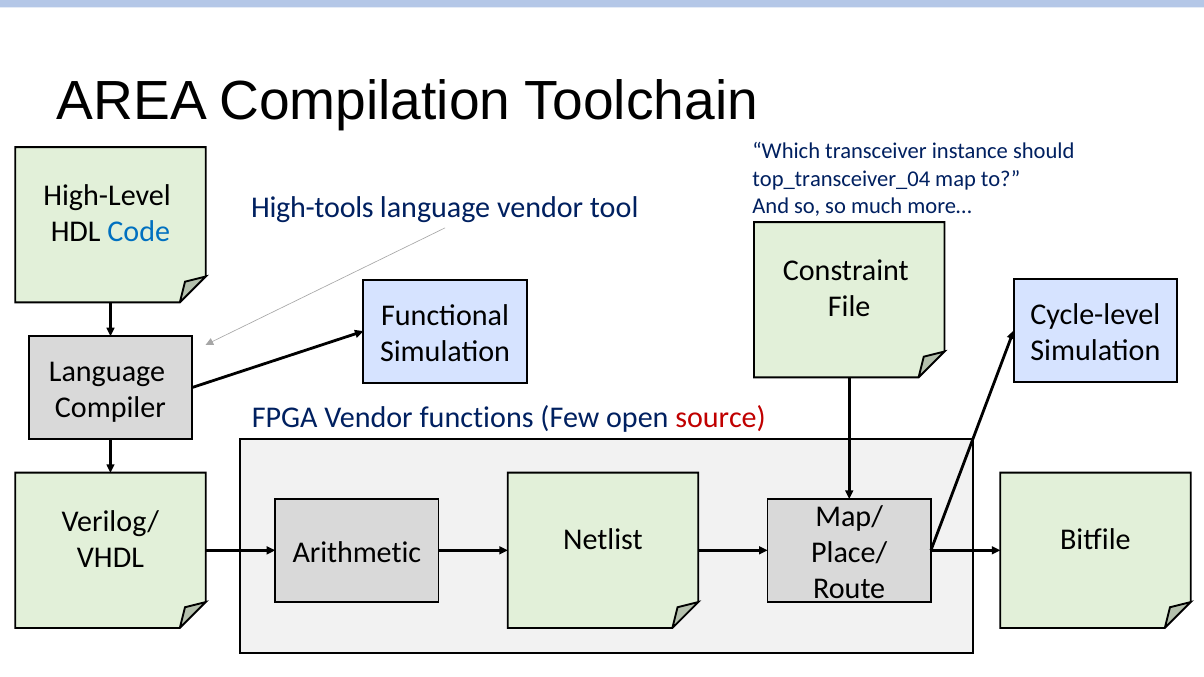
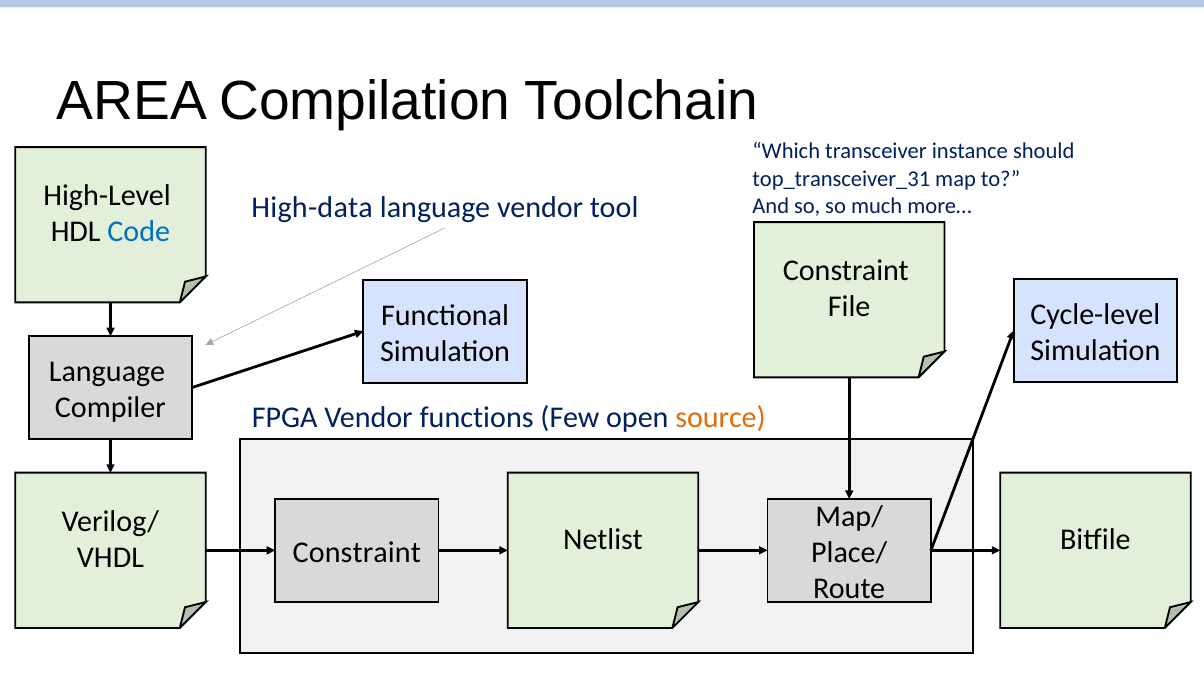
top_transceiver_04: top_transceiver_04 -> top_transceiver_31 (841, 179)
High-tools: High-tools -> High-data (312, 208)
source colour: red -> orange (721, 418)
VHDL Arithmetic: Arithmetic -> Constraint (357, 553)
